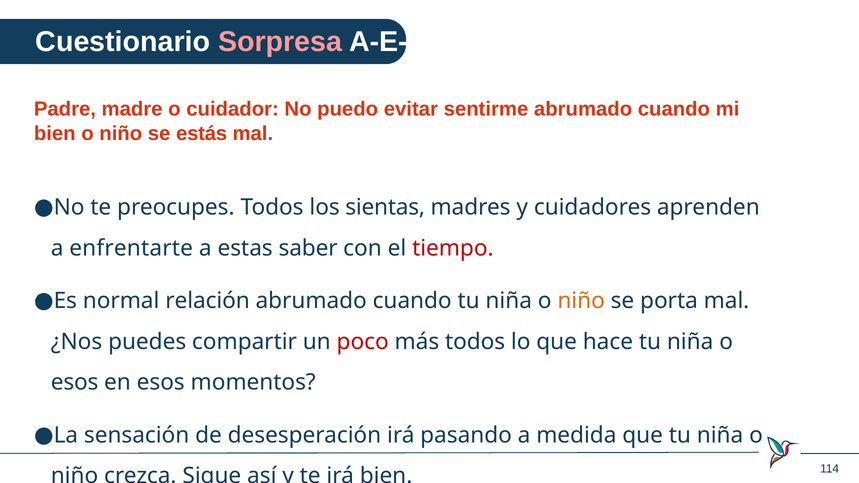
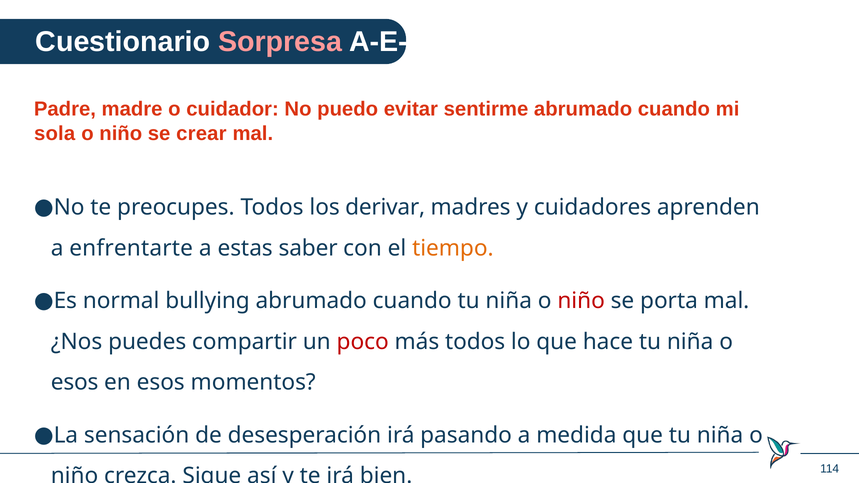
bien: bien -> sola (55, 134)
estás: estás -> crear (201, 134)
sientas: sientas -> derivar (385, 207)
tiempo colour: red -> orange (453, 248)
relación: relación -> bullying (208, 301)
niño colour: orange -> red (581, 301)
